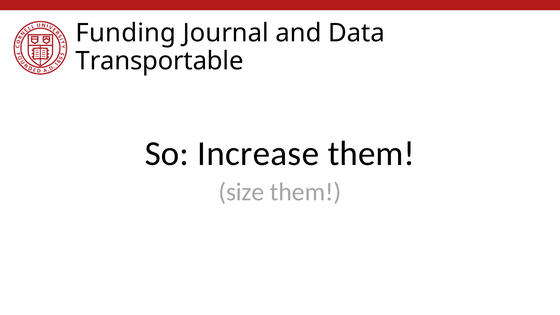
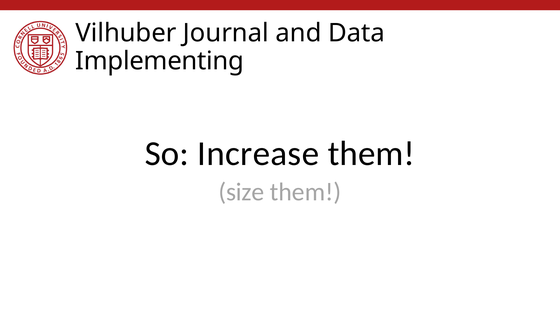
Funding: Funding -> Vilhuber (126, 33)
Transportable: Transportable -> Implementing (160, 61)
